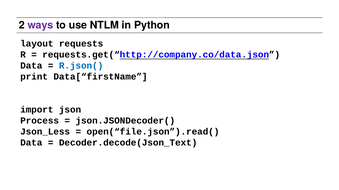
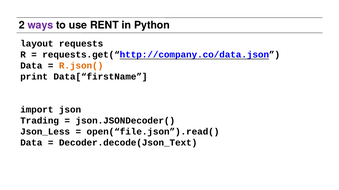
NTLM: NTLM -> RENT (104, 25)
R.json( colour: blue -> orange (81, 66)
Process: Process -> Trading (40, 121)
